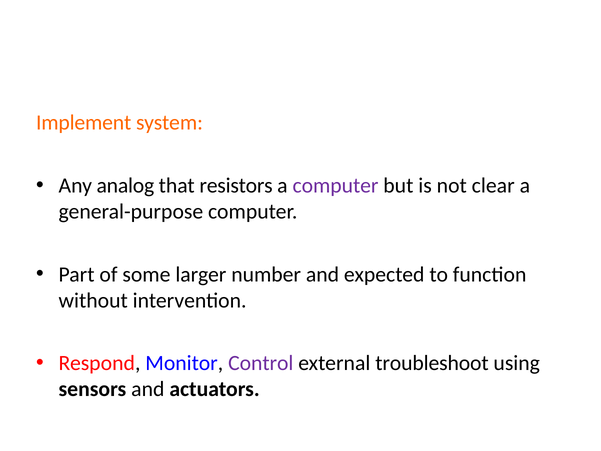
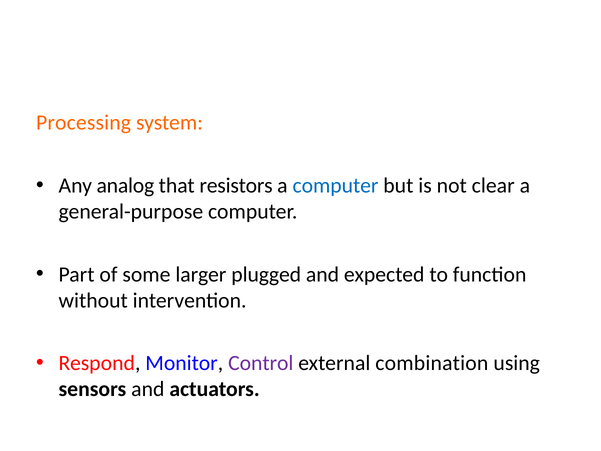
Implement: Implement -> Processing (84, 123)
computer colour: purple -> blue (336, 185)
number: number -> plugged (266, 274)
troubleshoot: troubleshoot -> combination (432, 363)
